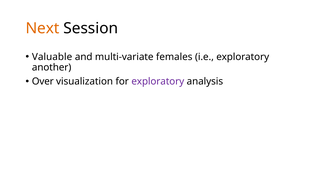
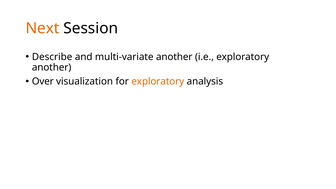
Valuable: Valuable -> Describe (52, 57)
multi-variate females: females -> another (174, 57)
exploratory colour: purple -> orange (158, 81)
